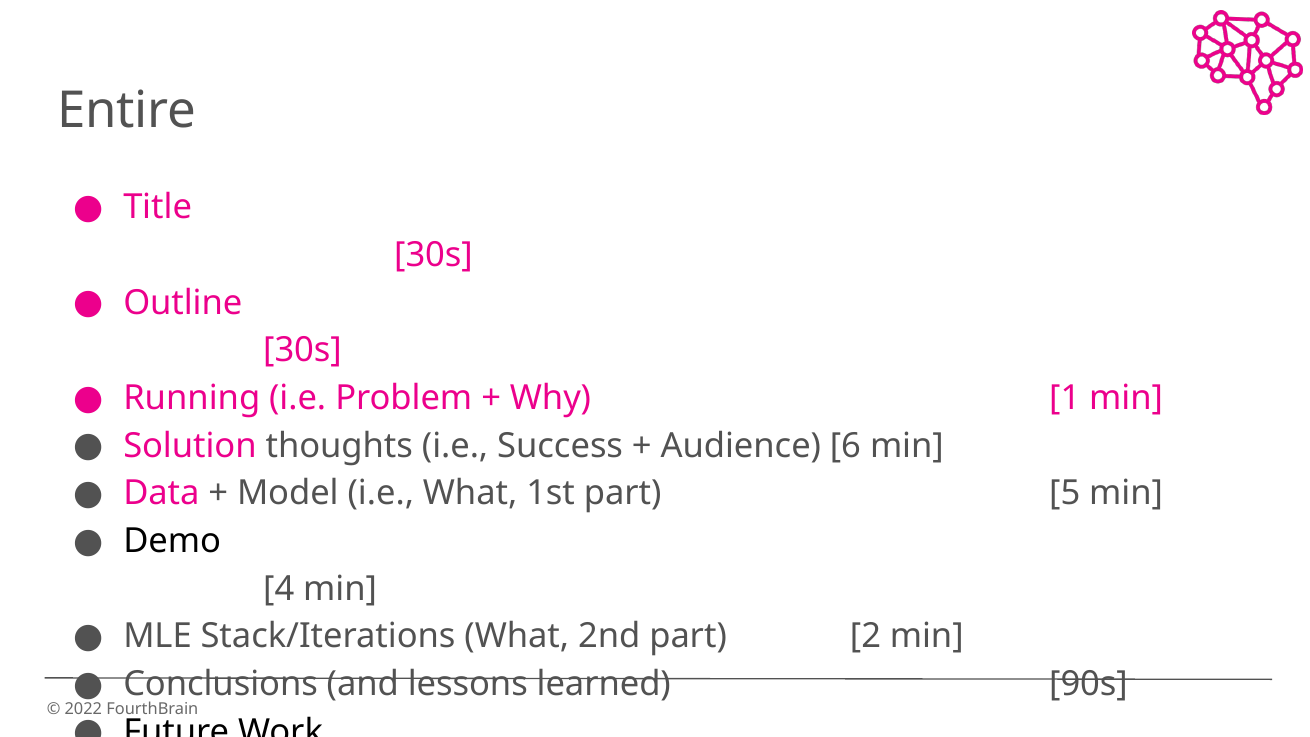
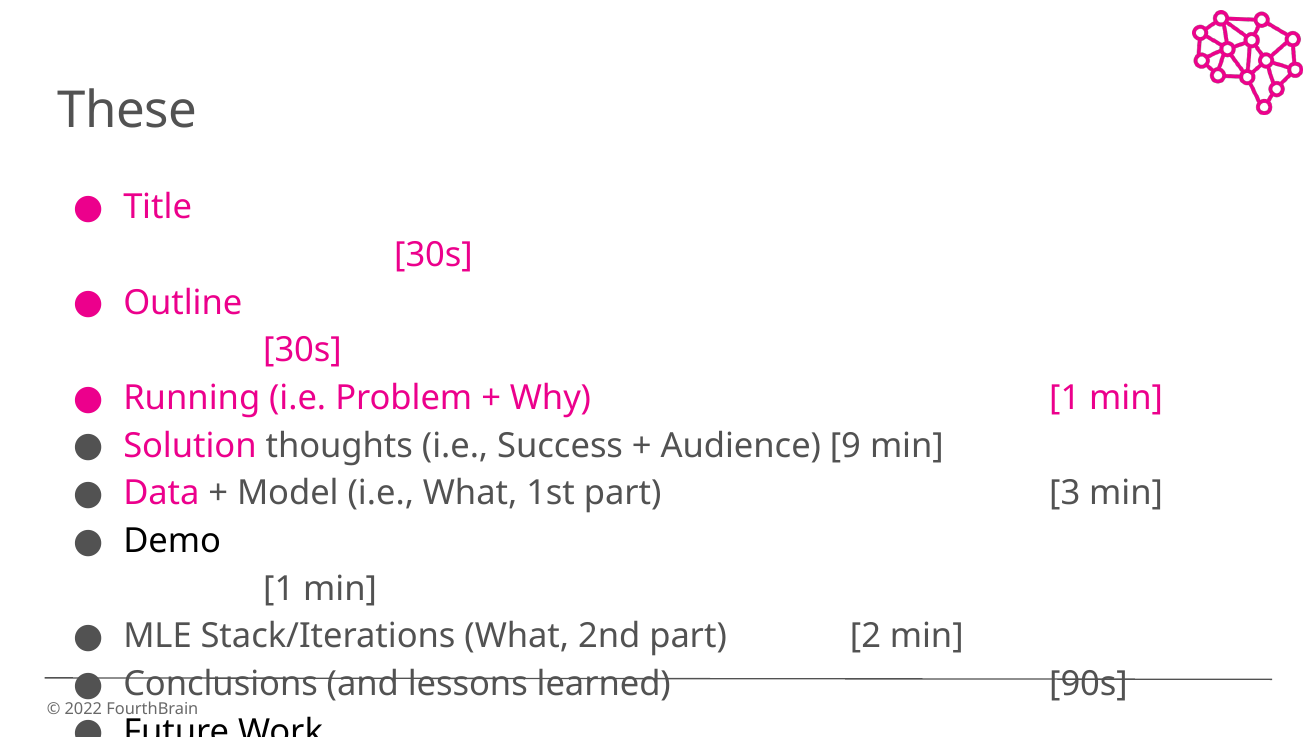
Entire: Entire -> These (127, 111)
6: 6 -> 9 (845, 446)
5: 5 -> 3 (1065, 493)
4: 4 -> 1 (279, 589)
